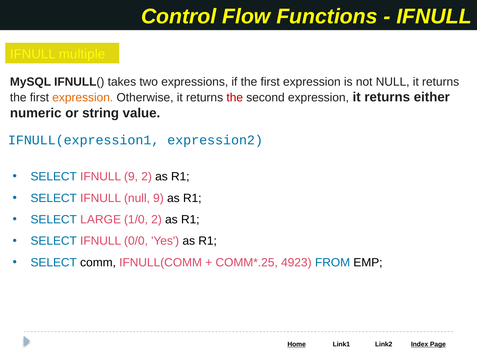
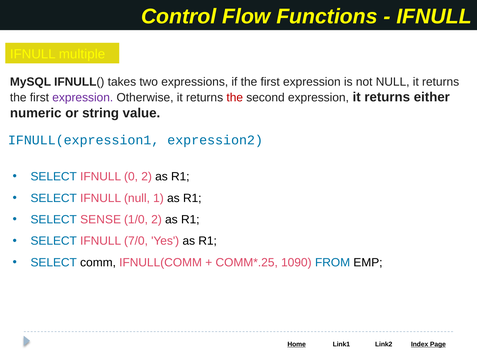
expression colour: orange -> purple (83, 98)
IFNULL 9: 9 -> 0 (131, 176)
null 9: 9 -> 1 (158, 198)
LARGE: LARGE -> SENSE (101, 219)
0/0: 0/0 -> 7/0 (136, 241)
4923: 4923 -> 1090 (296, 262)
